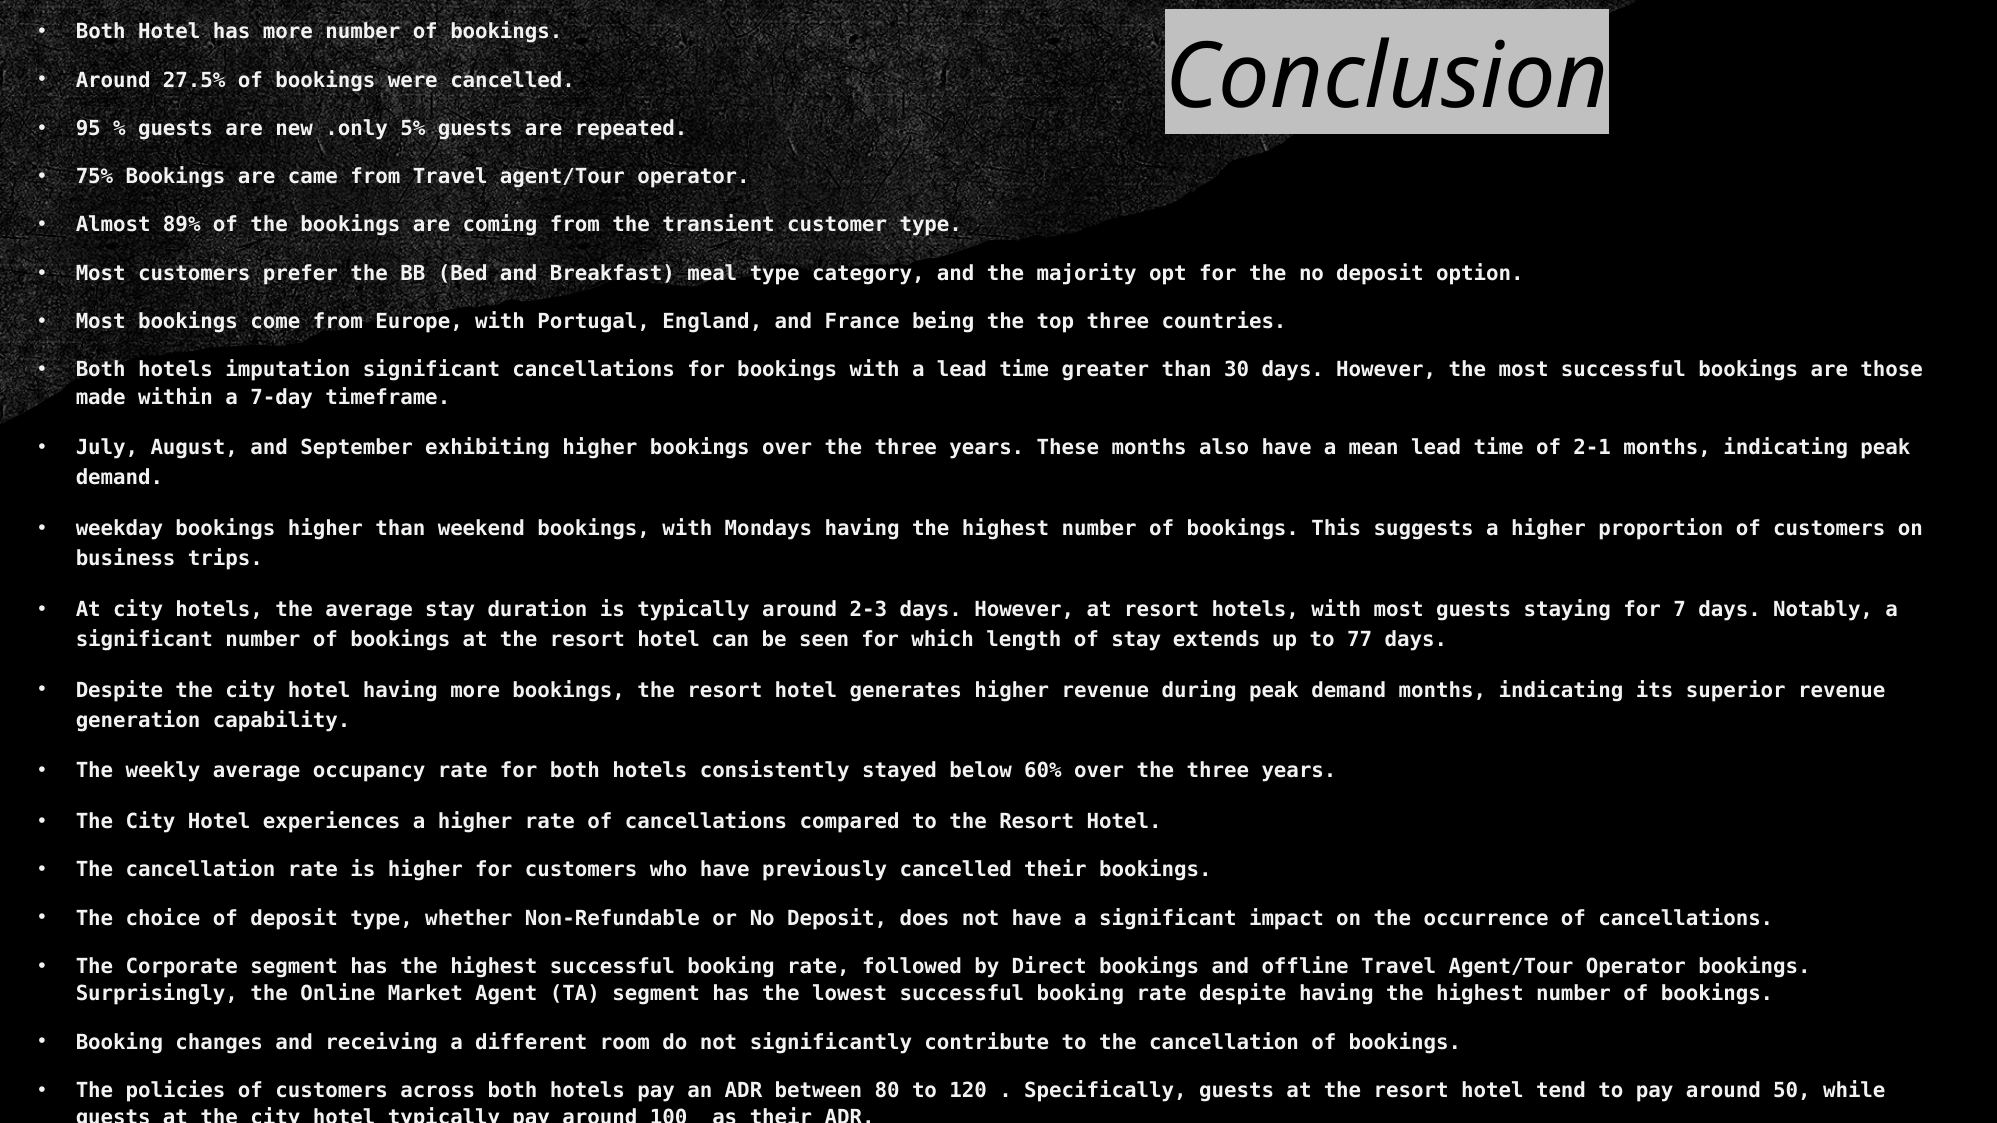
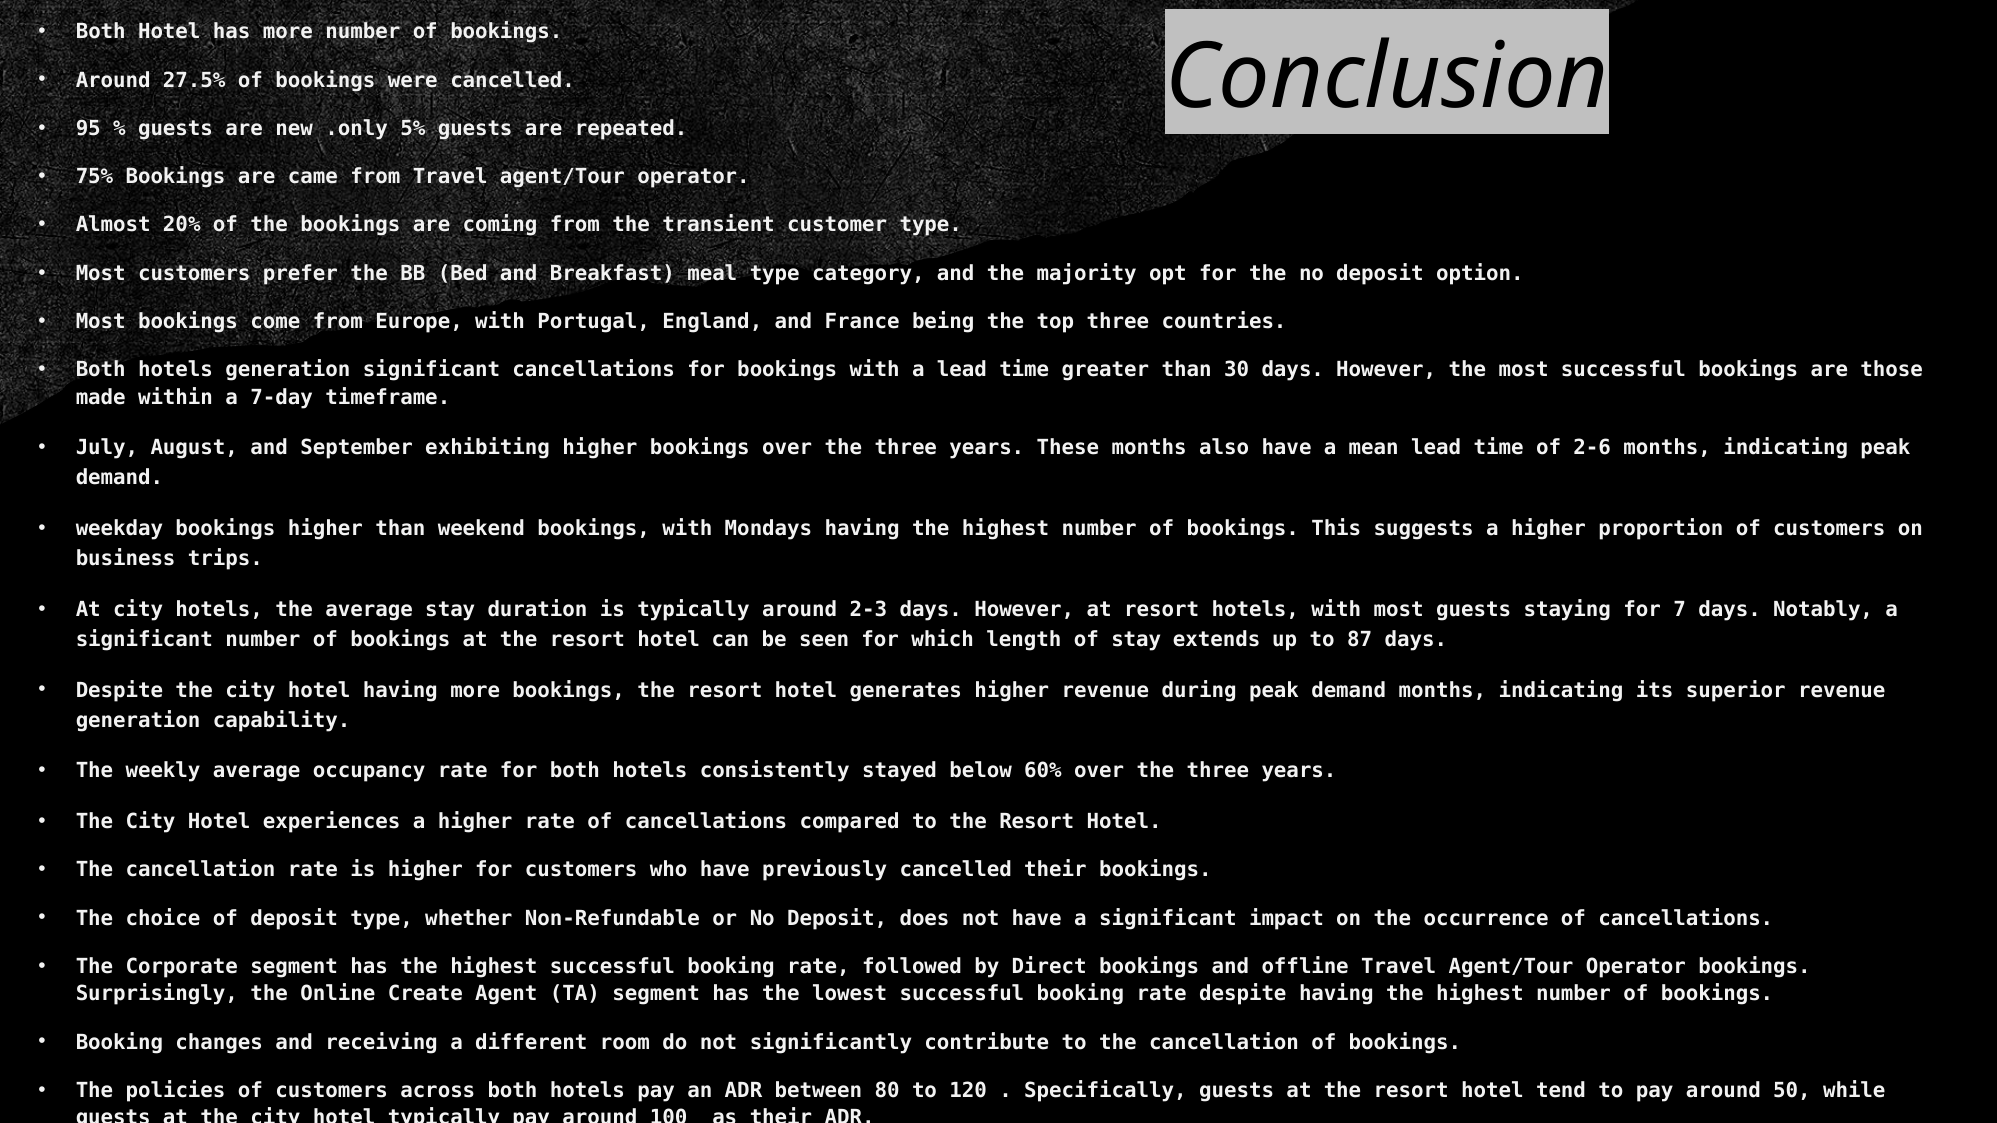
89%: 89% -> 20% (182, 225)
hotels imputation: imputation -> generation (288, 370)
2-1: 2-1 -> 2-6 (1592, 448)
77: 77 -> 87 (1360, 640)
Market: Market -> Create (425, 994)
